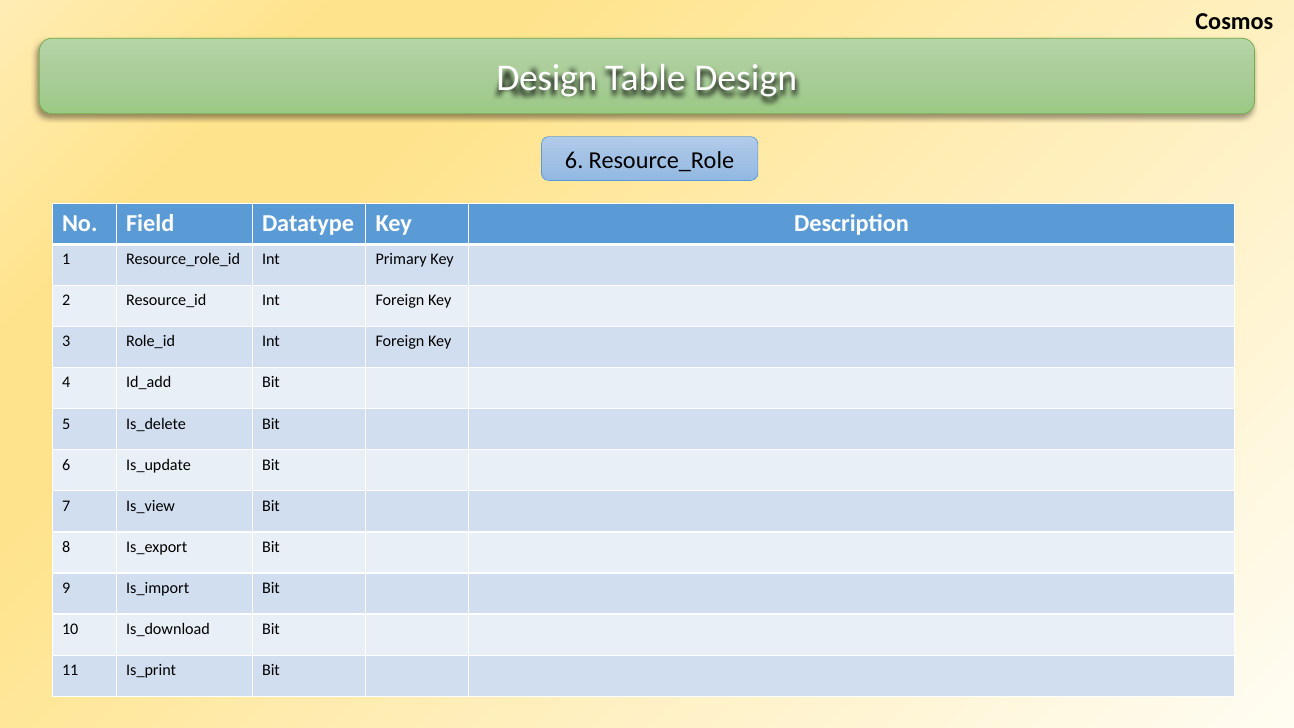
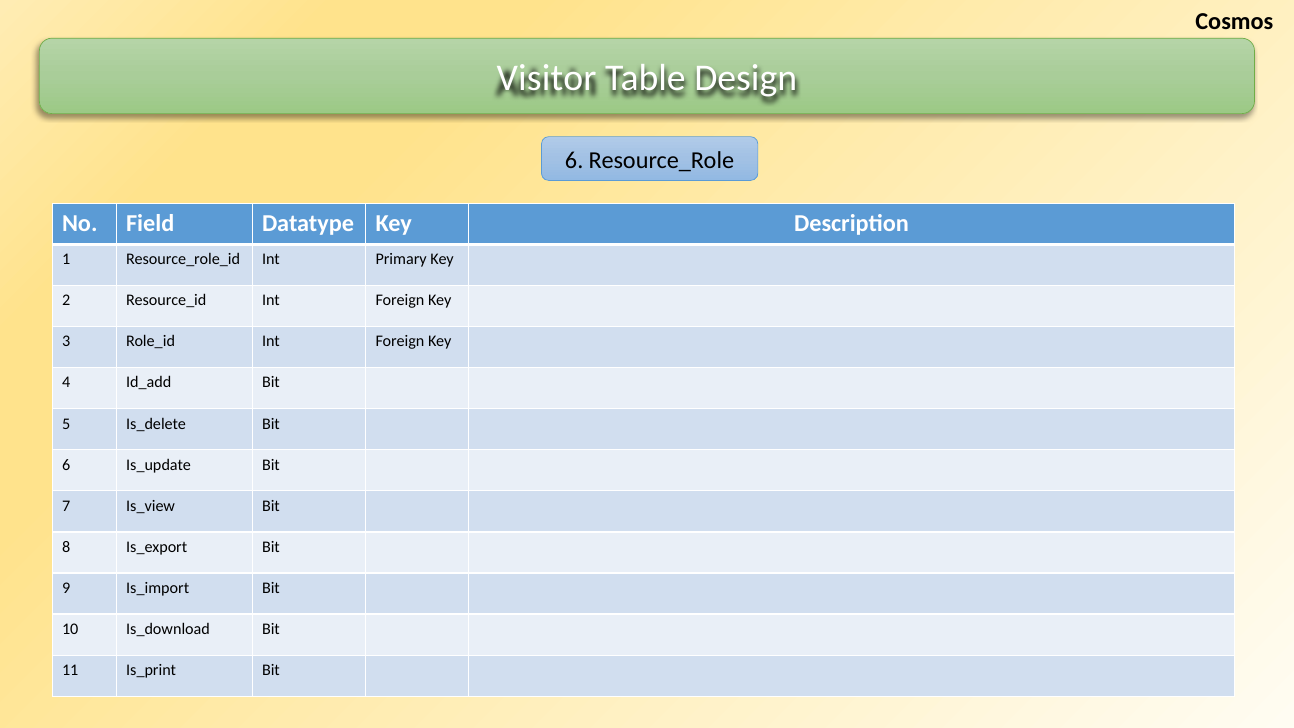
Design: Design -> Visitor (547, 78)
